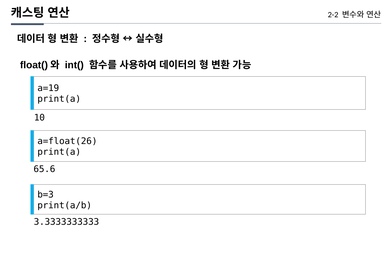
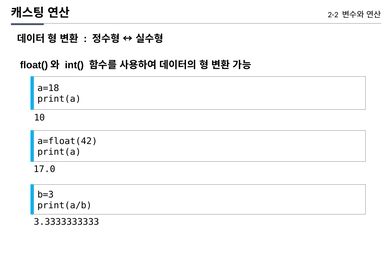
a=19: a=19 -> a=18 (48, 88)
a=float(26: a=float(26 -> a=float(42 (67, 141)
65.6: 65.6 -> 17.0 (44, 169)
